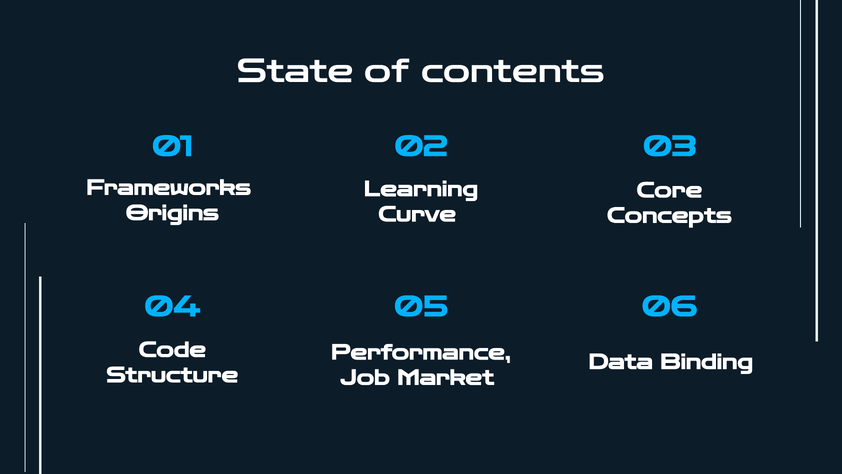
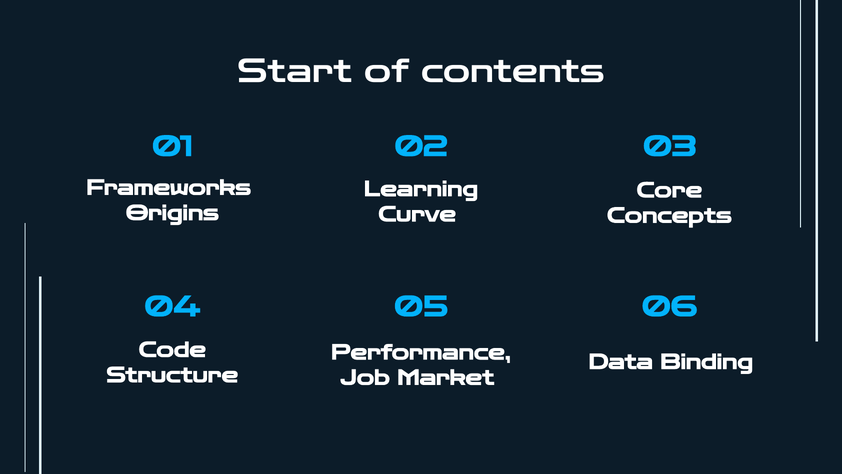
State: State -> Start (295, 71)
